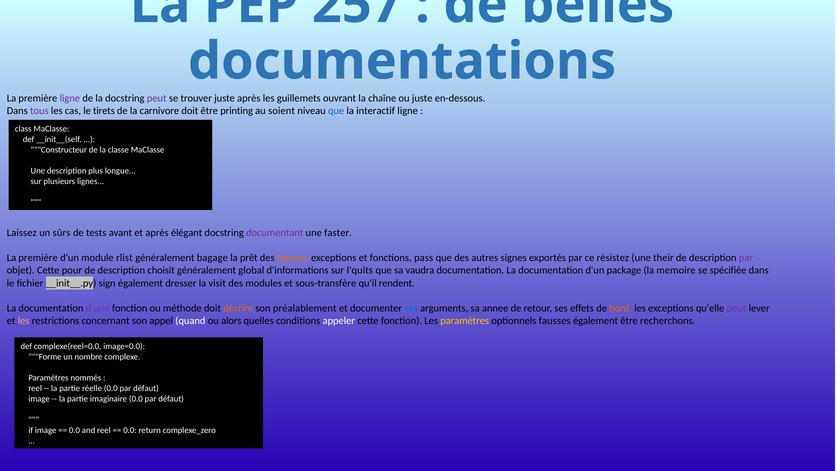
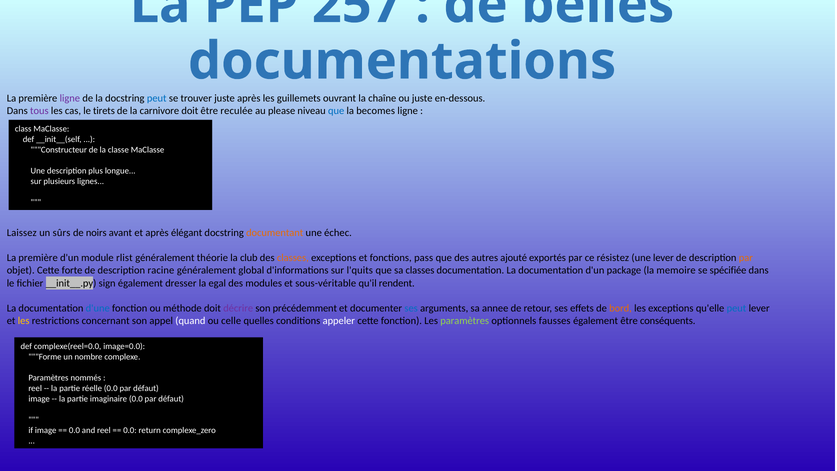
peut colour: purple -> blue (157, 98)
printing: printing -> reculée (237, 111)
soient: soient -> please (282, 111)
interactif: interactif -> becomes (376, 111)
tests: tests -> noirs (96, 233)
documentant colour: purple -> orange (275, 233)
faster: faster -> échec (338, 233)
bagage: bagage -> théorie (212, 258)
prêt: prêt -> club (249, 258)
signes: signes -> ajouté (514, 258)
une their: their -> lever (663, 258)
par colour: purple -> orange (746, 258)
pour: pour -> forte (72, 270)
choisit: choisit -> racine (161, 270)
sa vaudra: vaudra -> classes (420, 270)
visit: visit -> egal (217, 283)
sous-transfère: sous-transfère -> sous-véritable (326, 283)
d'une colour: purple -> blue (98, 308)
décrire colour: orange -> purple (238, 308)
préalablement: préalablement -> précédemment (305, 308)
peut colour: purple -> blue (737, 308)
les colour: pink -> yellow (24, 321)
alors: alors -> celle (231, 321)
paramètres colour: yellow -> light green (465, 321)
recherchons: recherchons -> conséquents (668, 321)
